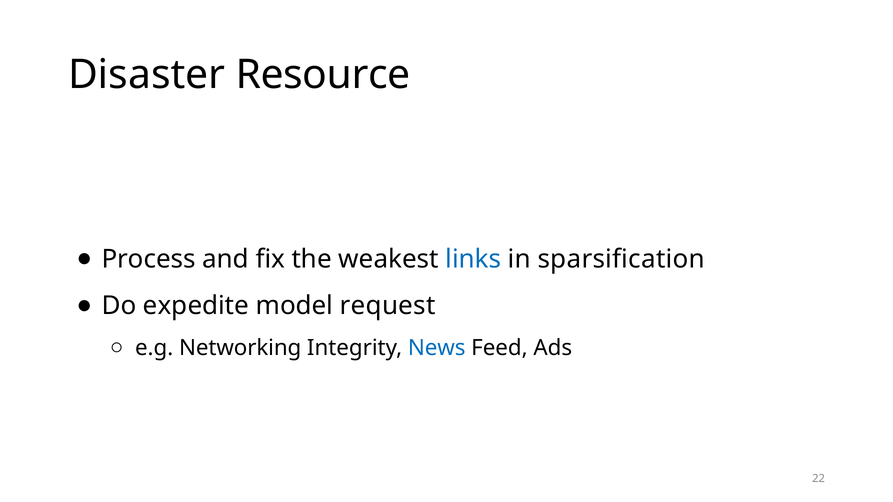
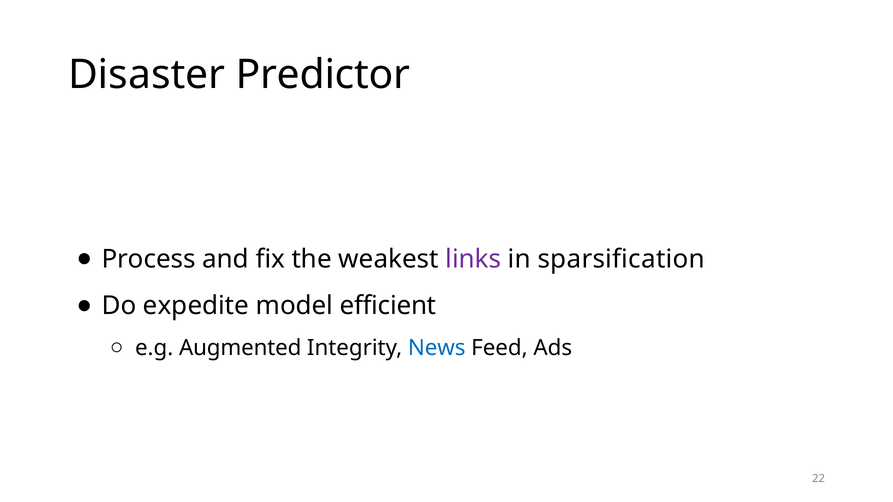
Resource: Resource -> Predictor (323, 75)
links colour: blue -> purple (473, 259)
request: request -> efficient (388, 306)
Networking: Networking -> Augmented (240, 348)
